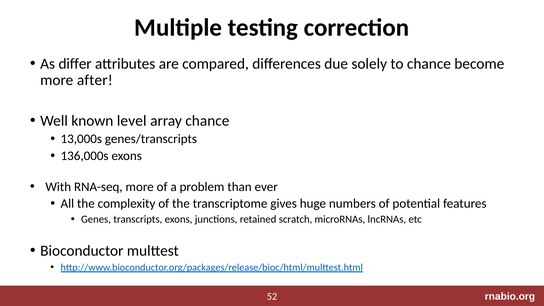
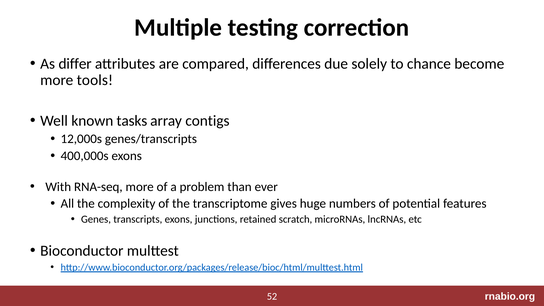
after: after -> tools (95, 80)
level: level -> tasks (132, 121)
array chance: chance -> contigs (207, 121)
13,000s: 13,000s -> 12,000s (81, 139)
136,000s: 136,000s -> 400,000s (85, 156)
